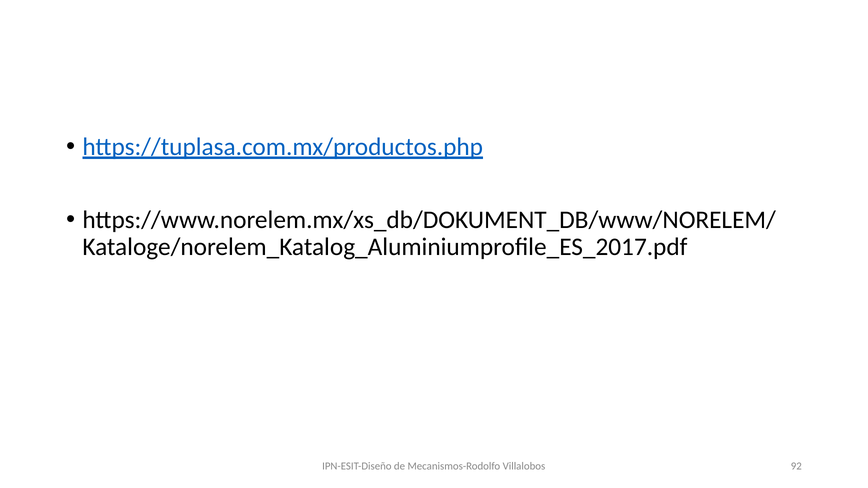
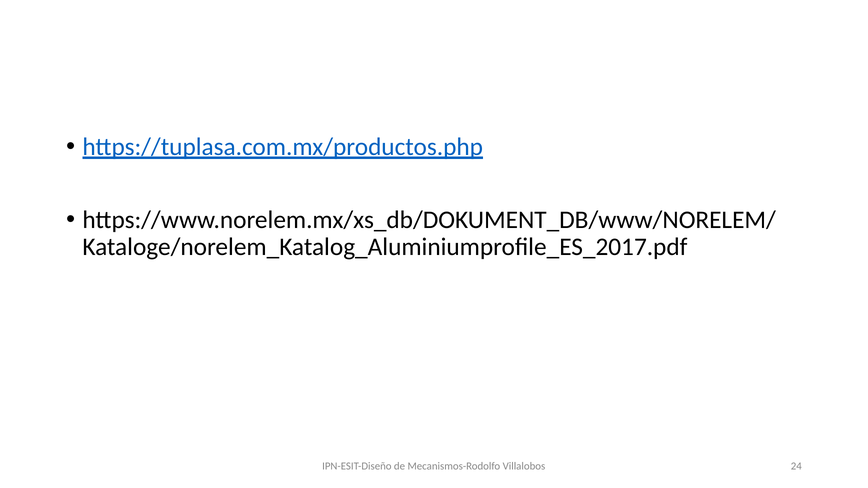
92: 92 -> 24 (796, 466)
